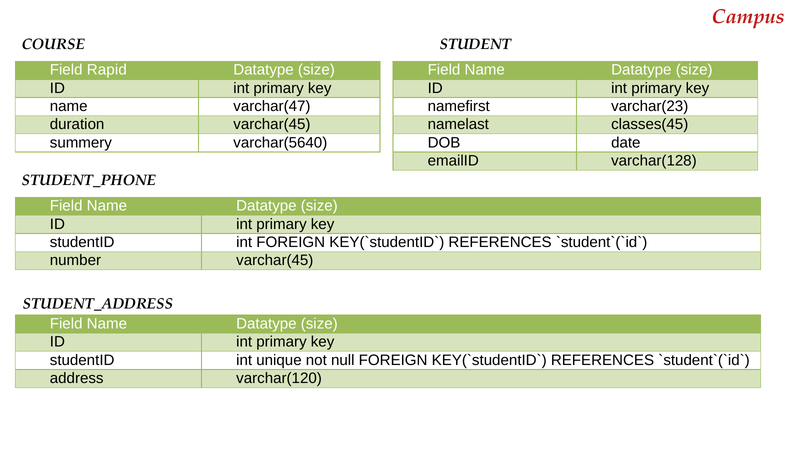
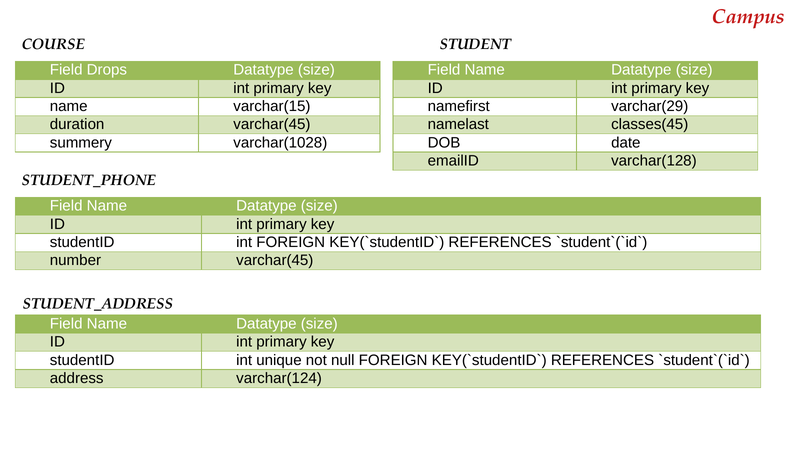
Rapid: Rapid -> Drops (107, 70)
varchar(47: varchar(47 -> varchar(15 (272, 106)
varchar(23: varchar(23 -> varchar(29 (650, 106)
varchar(5640: varchar(5640 -> varchar(1028 (280, 143)
varchar(120: varchar(120 -> varchar(124 (279, 379)
